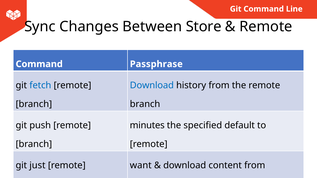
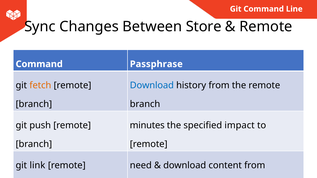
fetch colour: blue -> orange (40, 85)
default: default -> impact (240, 125)
just: just -> link (37, 166)
want: want -> need (141, 166)
